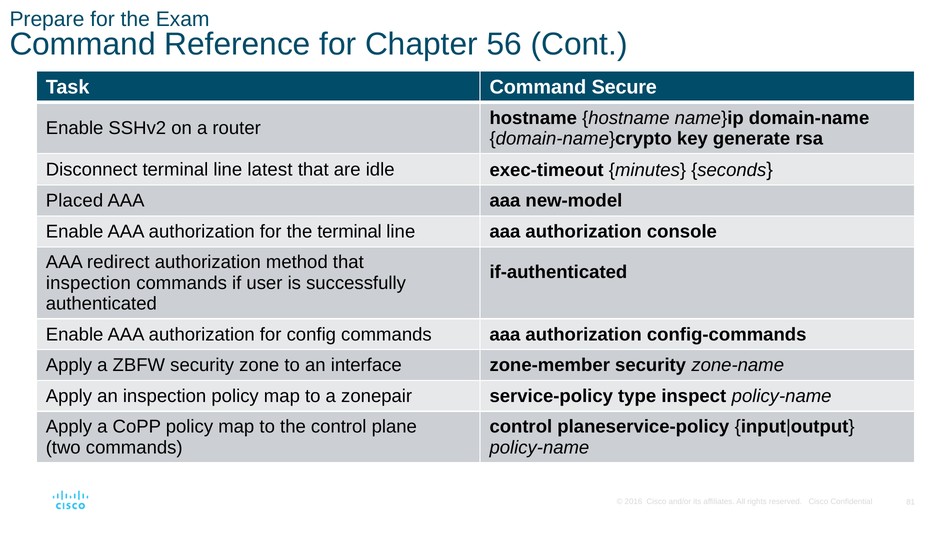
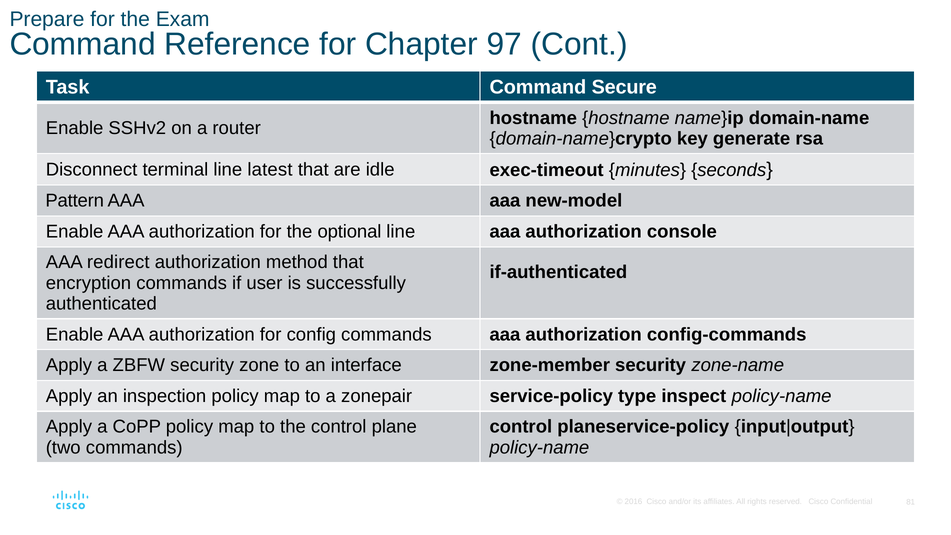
56: 56 -> 97 (504, 44)
Placed: Placed -> Pattern (75, 201)
the terminal: terminal -> optional (349, 232)
inspection: inspection -> encryption (88, 283)
